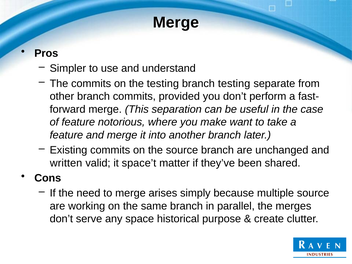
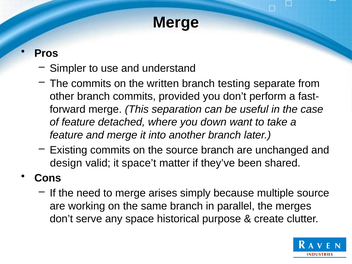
the testing: testing -> written (163, 83)
notorious: notorious -> detached (122, 122)
make: make -> down (213, 122)
written: written -> design (66, 163)
